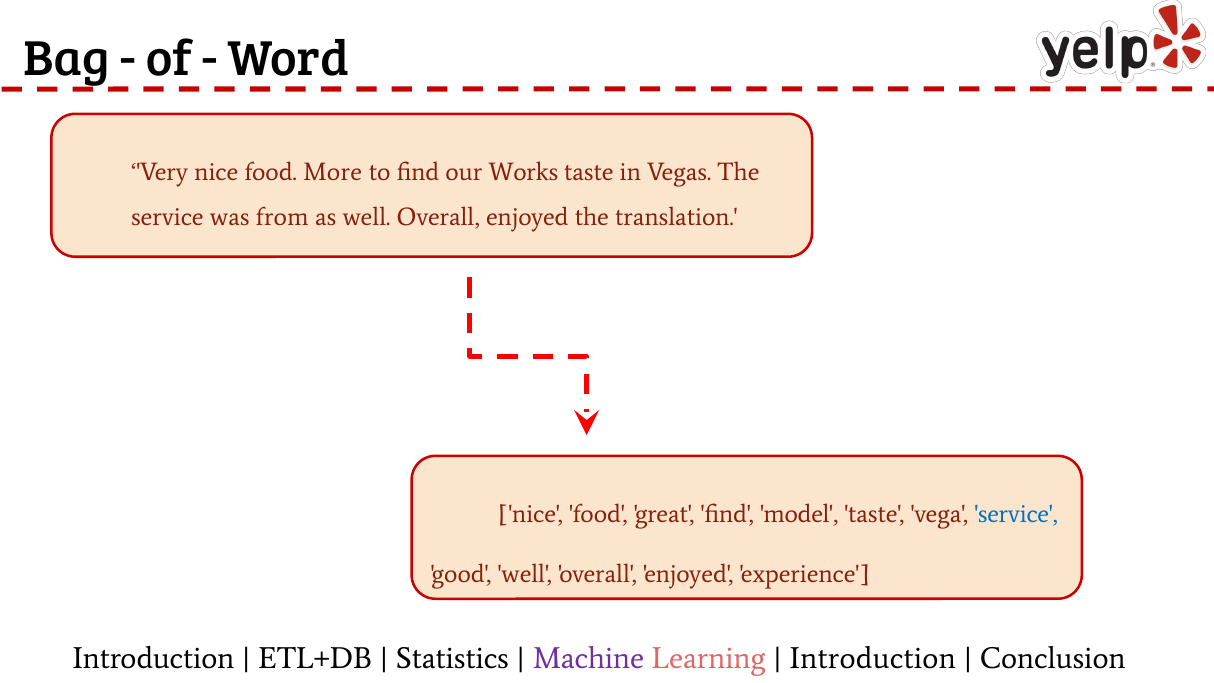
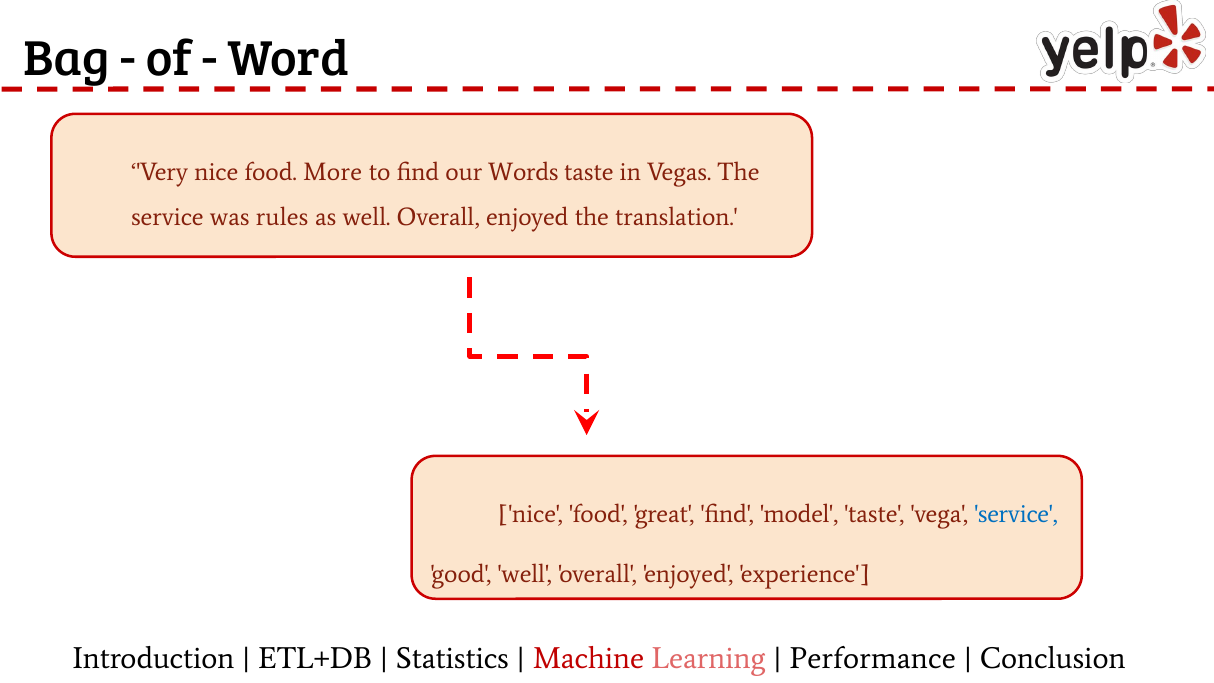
Works: Works -> Words (523, 172)
from: from -> rules (282, 217)
Machine colour: purple -> red (589, 659)
Introduction: Introduction -> Performance (873, 659)
